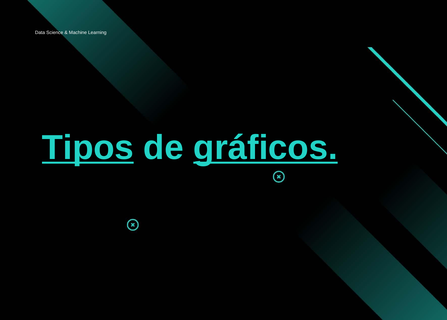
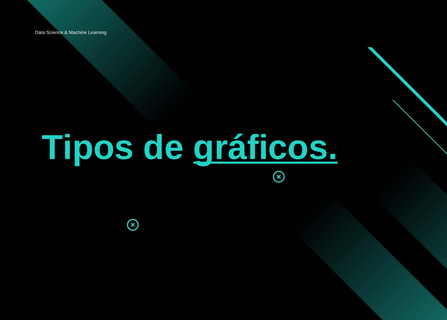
Tipos underline: present -> none (88, 148)
